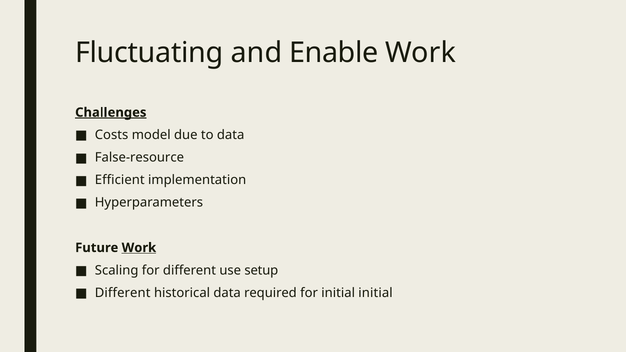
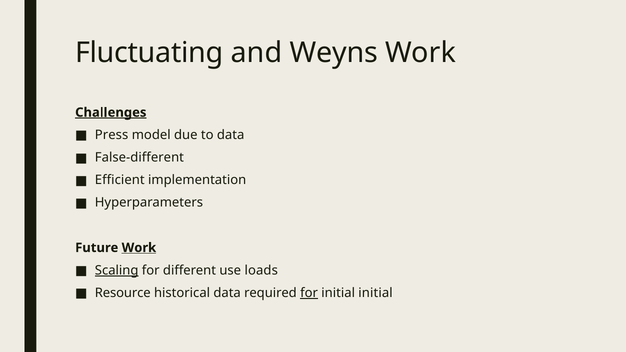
Enable: Enable -> Weyns (334, 53)
Costs: Costs -> Press (112, 135)
False-resource: False-resource -> False-different (139, 158)
Scaling underline: none -> present (117, 270)
setup: setup -> loads (261, 270)
Different: Different -> Resource (123, 293)
for underline: none -> present (309, 293)
